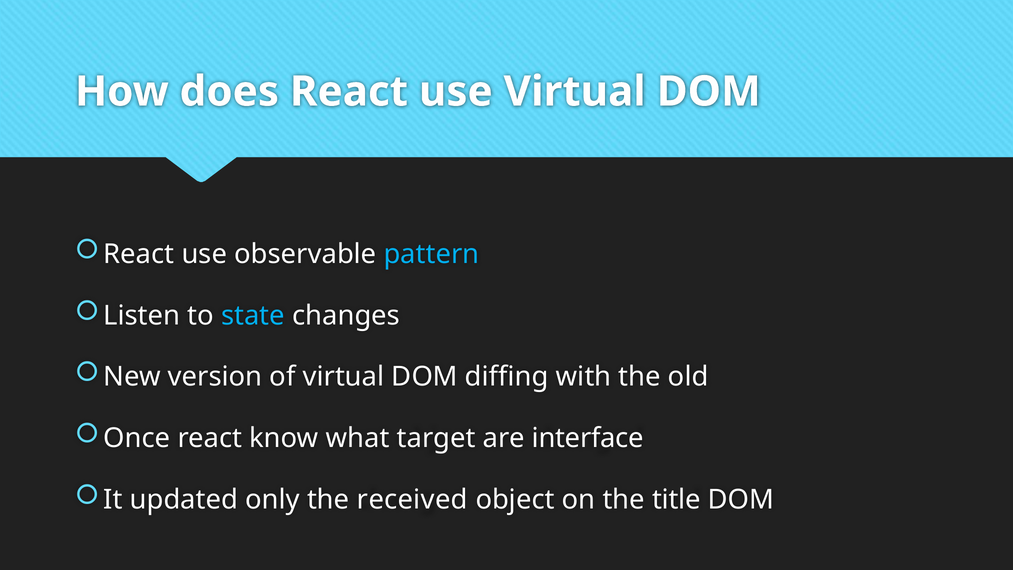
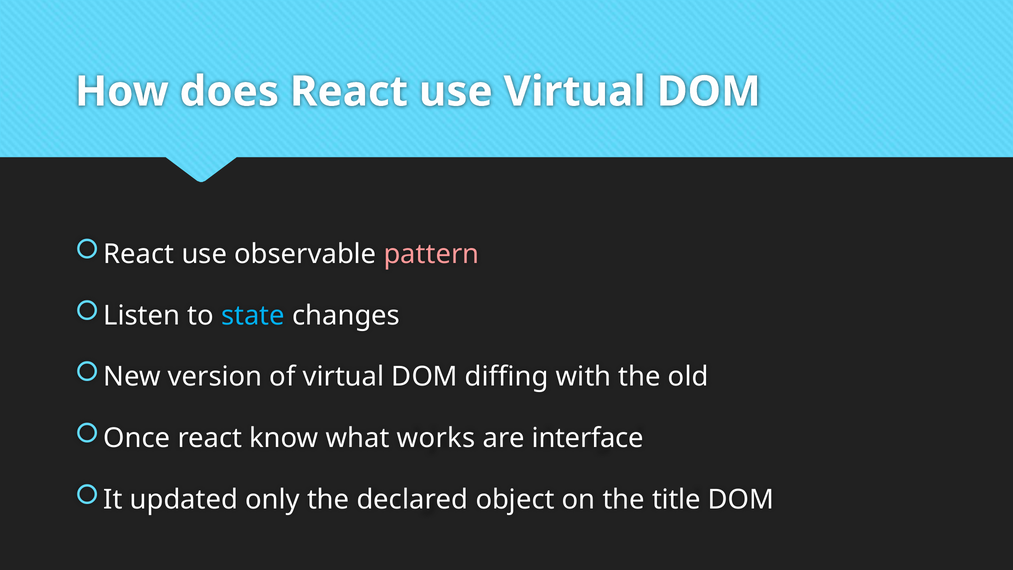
pattern colour: light blue -> pink (431, 254)
target: target -> works (436, 438)
received: received -> declared (412, 499)
